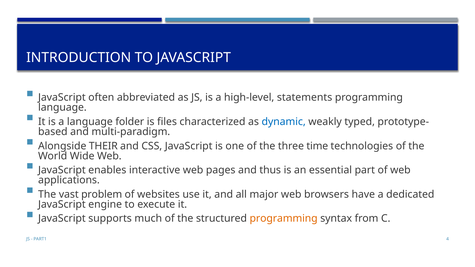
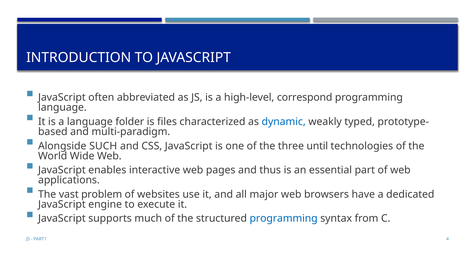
statements: statements -> correspond (305, 98)
THEIR: THEIR -> SUCH (103, 146)
time: time -> until (317, 146)
programming colour: orange -> blue (284, 219)
